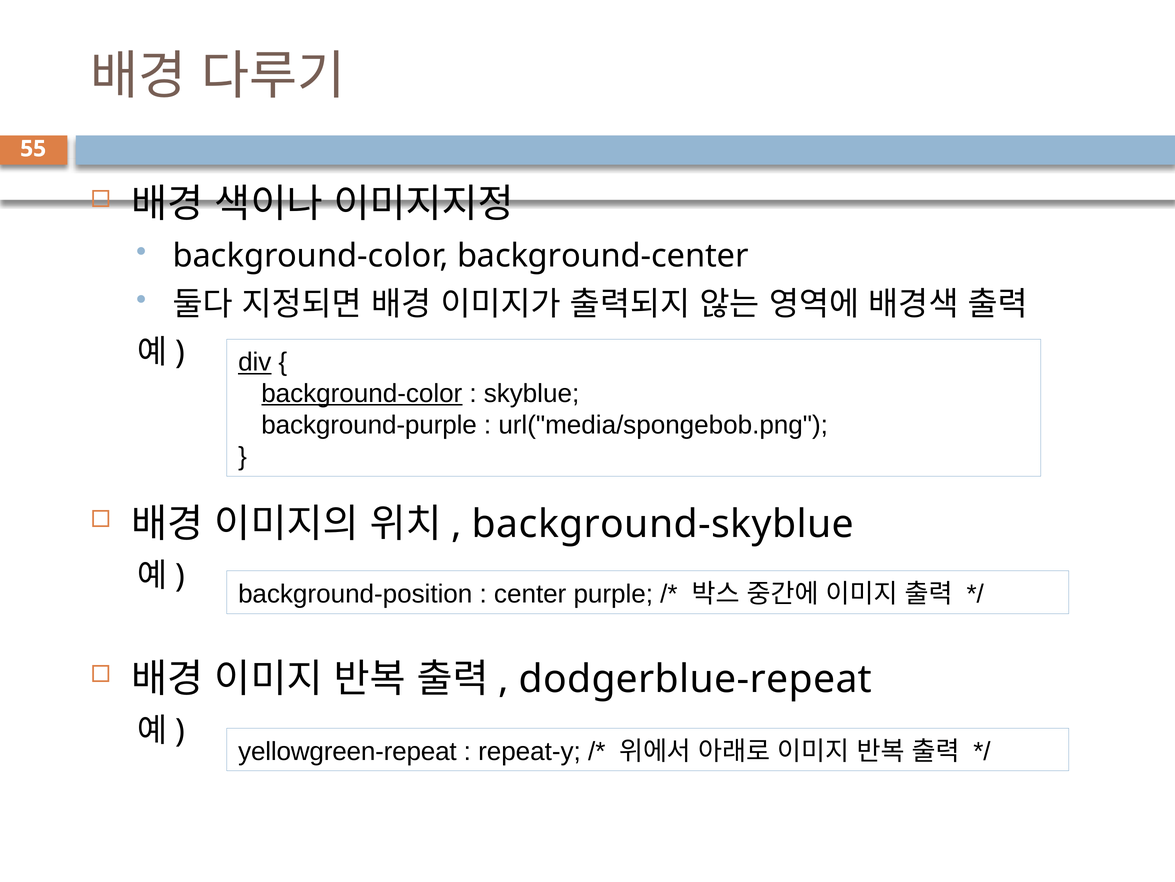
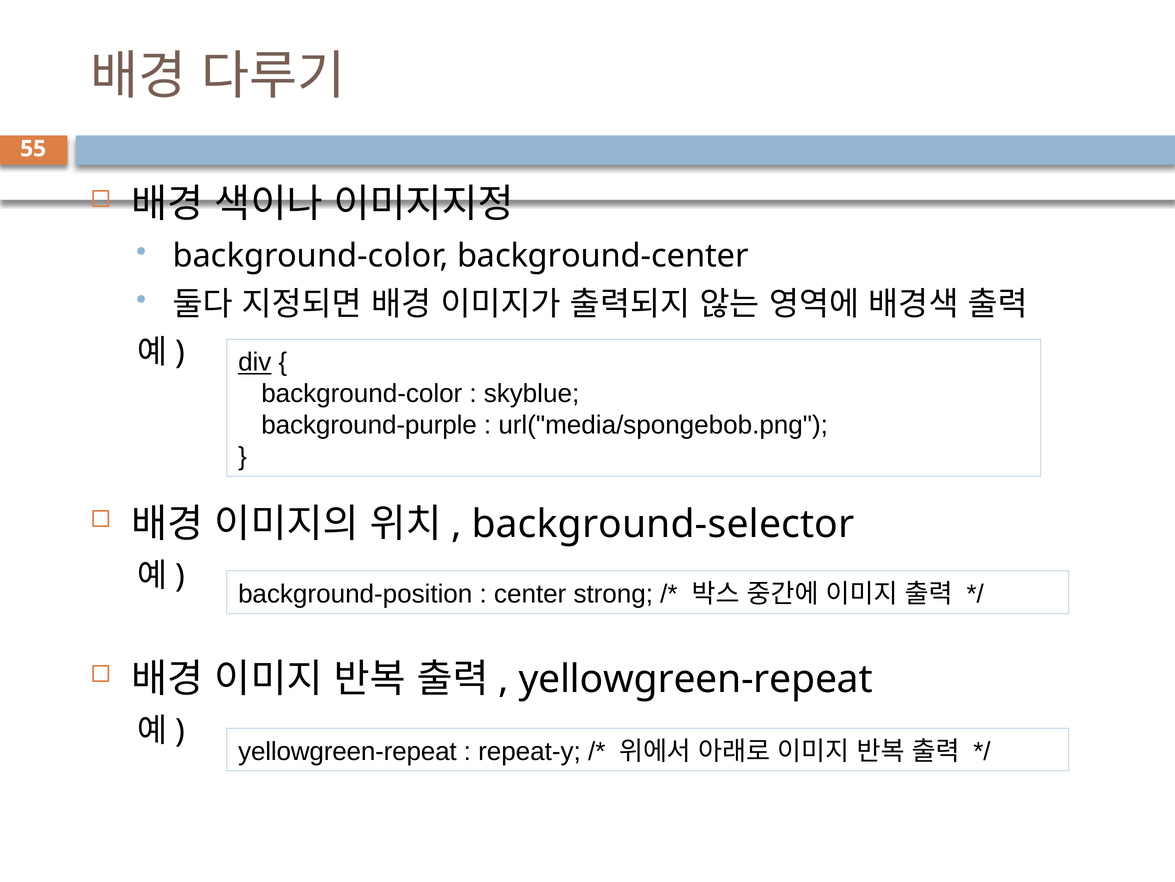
background-color underline: present -> none (362, 393)
background-skyblue: background-skyblue -> background-selector (663, 524)
purple: purple -> strong (613, 593)
dodgerblue-repeat: dodgerblue-repeat -> yellowgreen-repeat (696, 679)
